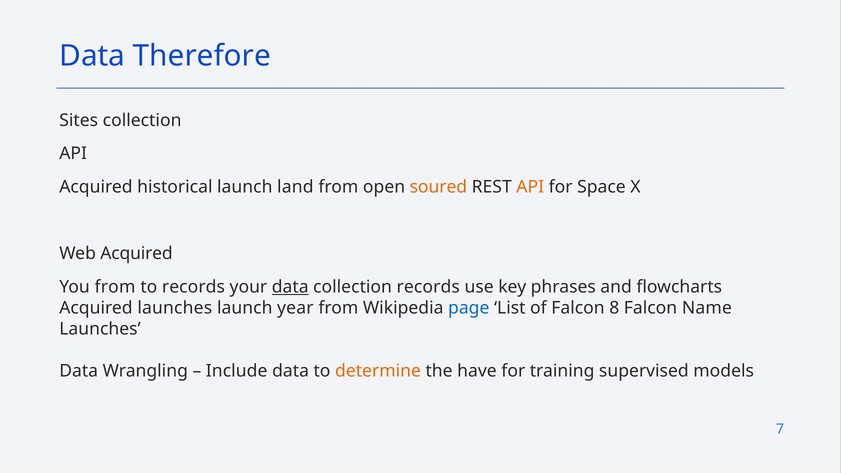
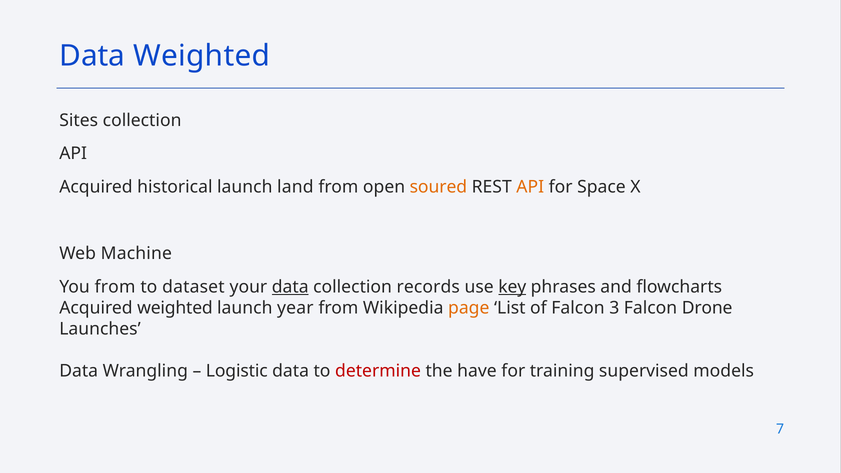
Data Therefore: Therefore -> Weighted (202, 56)
Web Acquired: Acquired -> Machine (136, 254)
to records: records -> dataset (193, 287)
key underline: none -> present (512, 287)
Acquired launches: launches -> weighted (175, 308)
page colour: blue -> orange (469, 308)
8: 8 -> 3 (614, 308)
Name: Name -> Drone (707, 308)
Include: Include -> Logistic (237, 371)
determine colour: orange -> red (378, 371)
